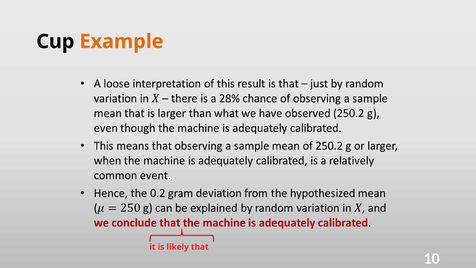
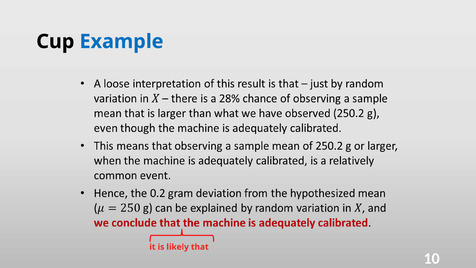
Example colour: orange -> blue (121, 41)
